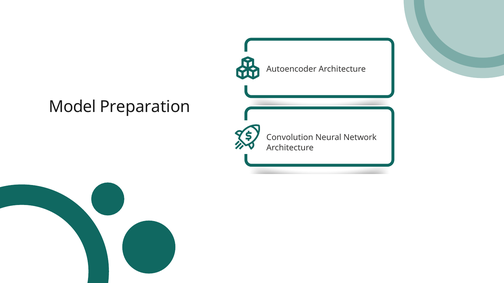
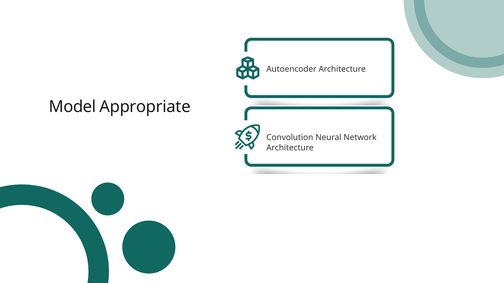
Preparation: Preparation -> Appropriate (145, 107)
